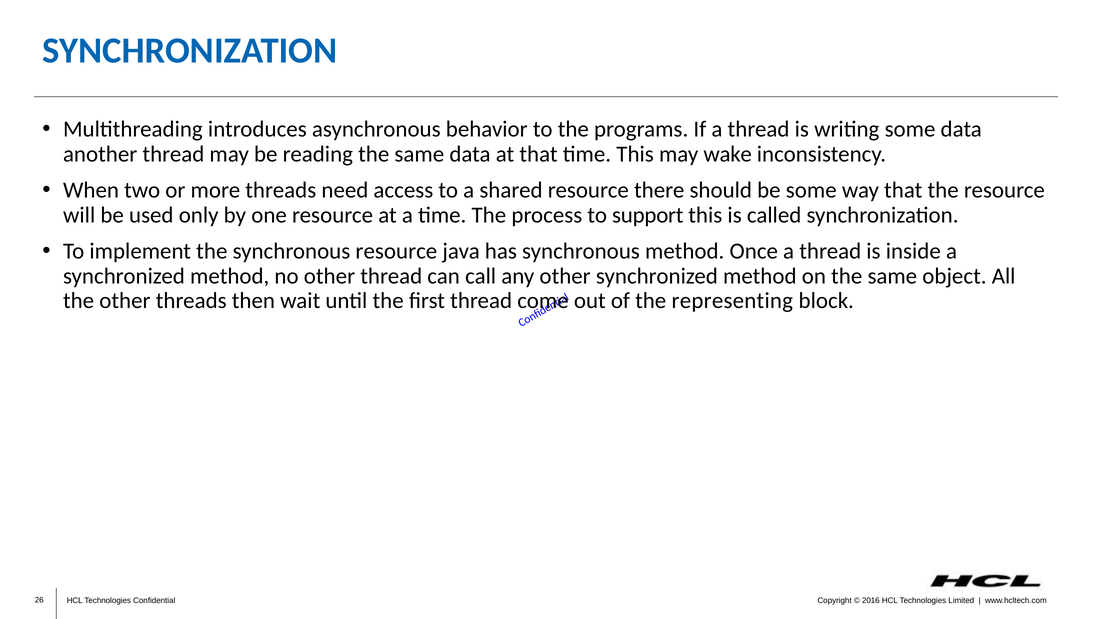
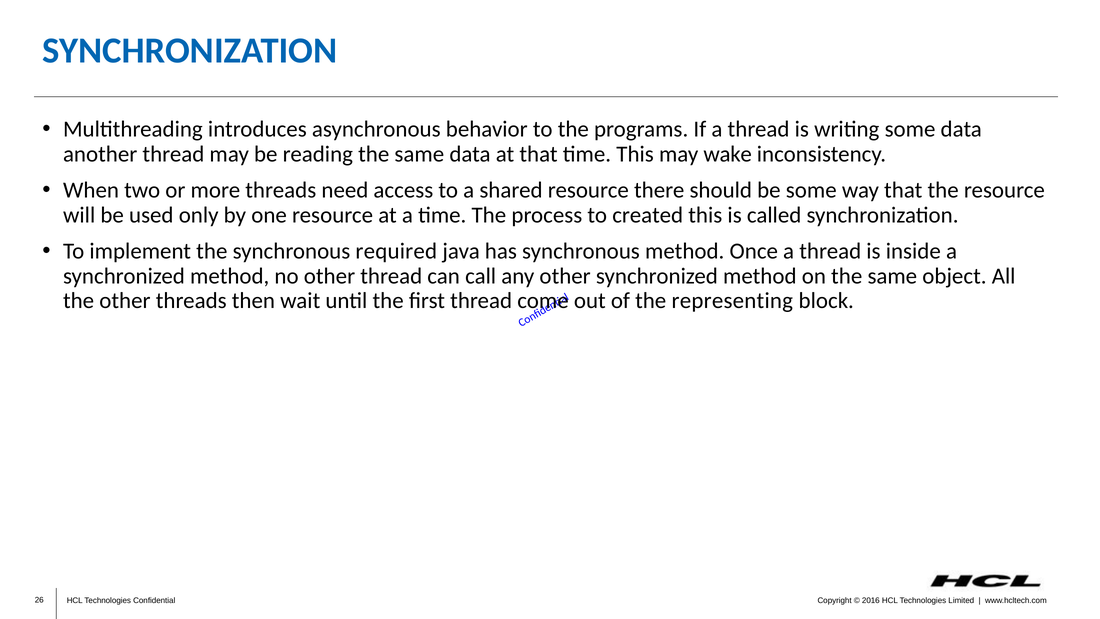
support: support -> created (648, 215)
synchronous resource: resource -> required (396, 251)
